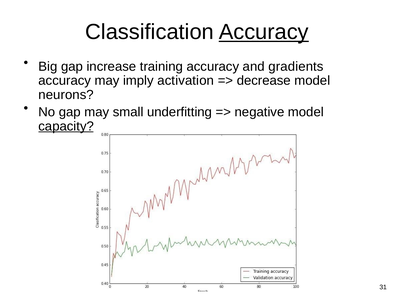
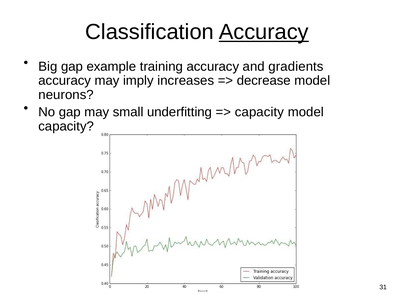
increase: increase -> example (111, 67)
activation: activation -> increases (186, 81)
negative: negative -> capacity (259, 112)
capacity underline: present -> none (66, 126)
